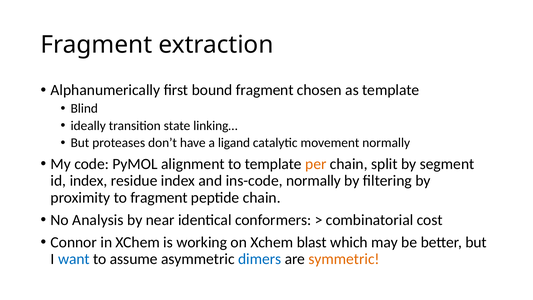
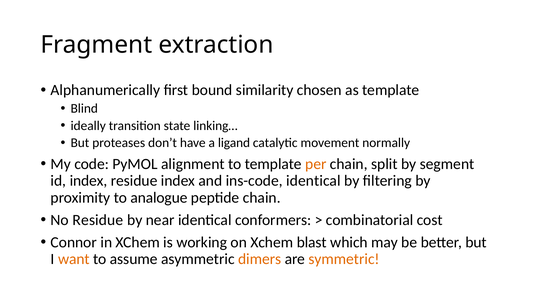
bound fragment: fragment -> similarity (265, 90)
ins-code normally: normally -> identical (313, 181)
to fragment: fragment -> analogue (159, 198)
No Analysis: Analysis -> Residue (98, 220)
want colour: blue -> orange (74, 259)
dimers colour: blue -> orange (260, 259)
